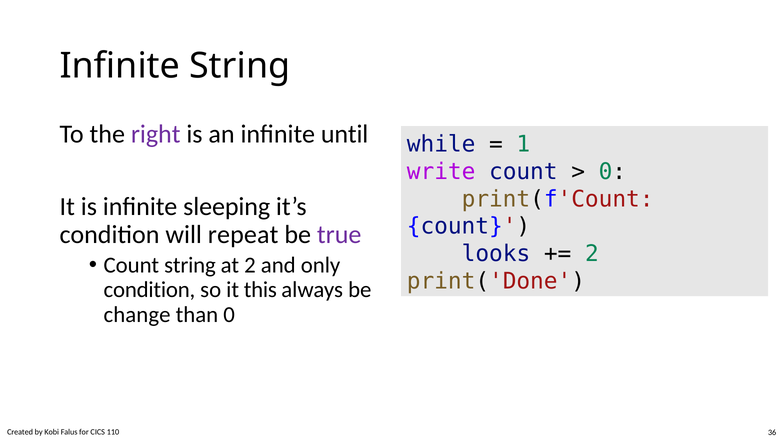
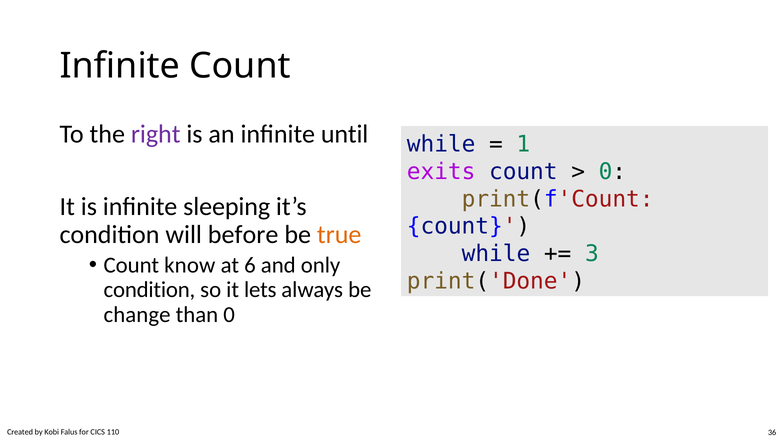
Infinite String: String -> Count (240, 66)
write: write -> exits (441, 172)
repeat: repeat -> before (243, 235)
true colour: purple -> orange (339, 235)
looks: looks -> while (496, 254)
2: 2 -> 3 (592, 254)
Count string: string -> know (190, 265)
at 2: 2 -> 6 (250, 265)
this: this -> lets (260, 290)
